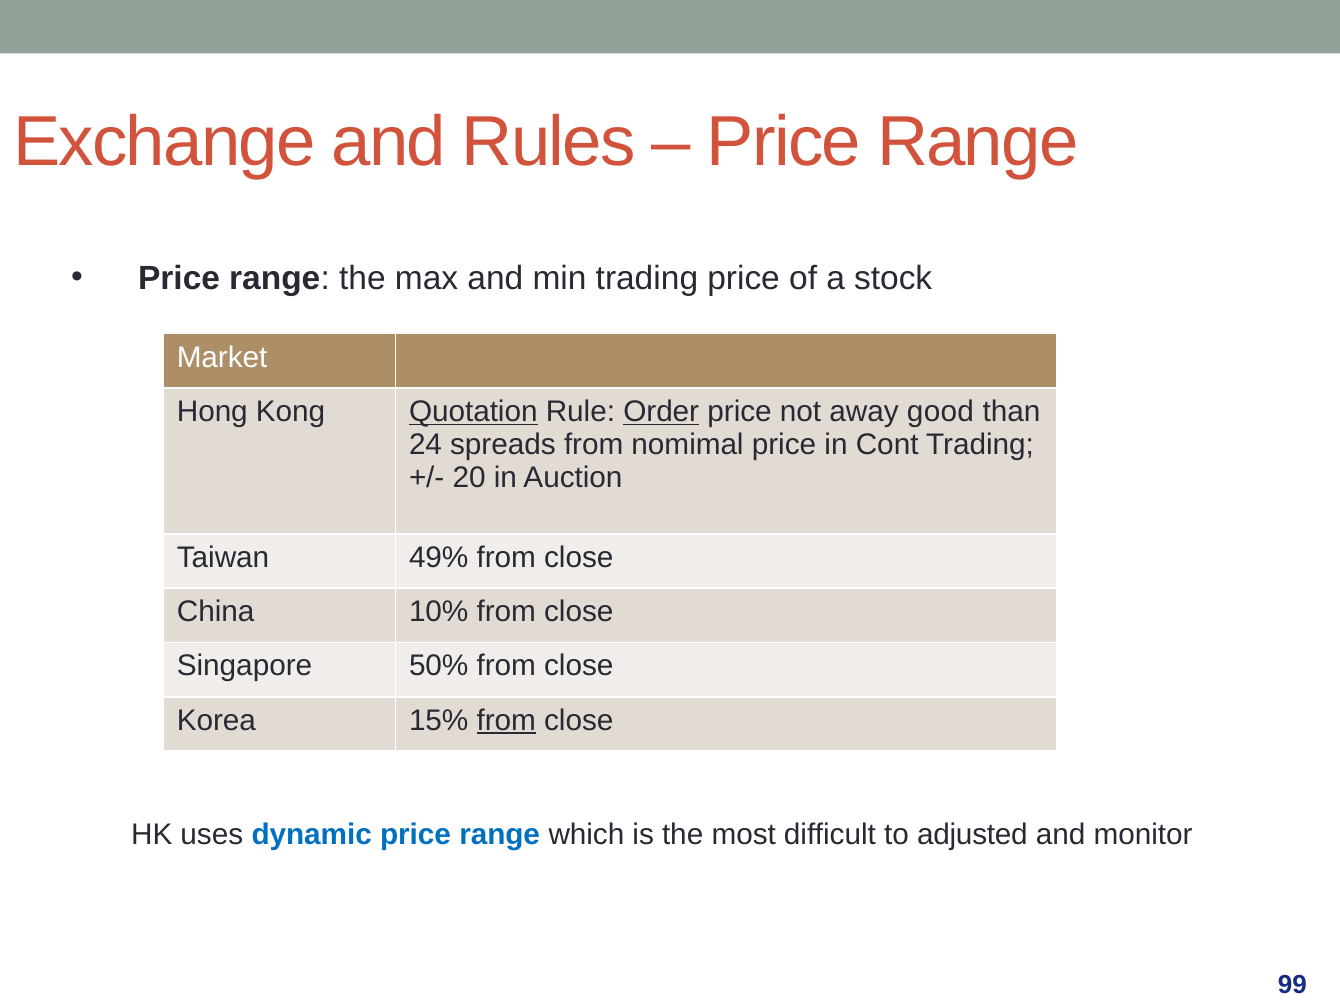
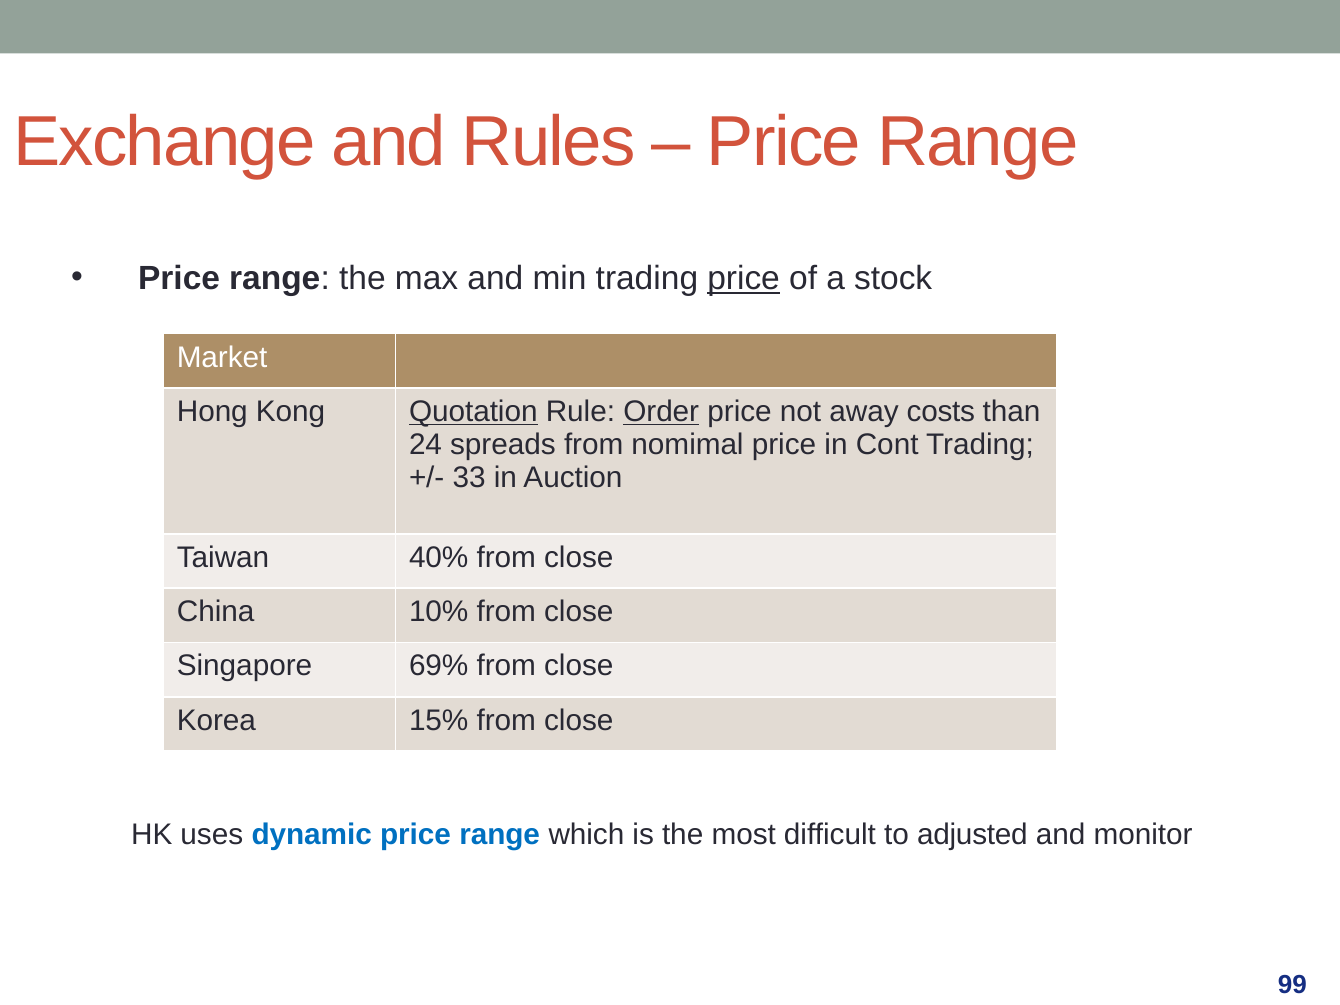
price underline: none -> present (744, 278)
good: good -> costs (941, 412)
20: 20 -> 33 (469, 478)
49%: 49% -> 40% (439, 557)
50%: 50% -> 69% (439, 666)
from underline: present -> none (506, 720)
